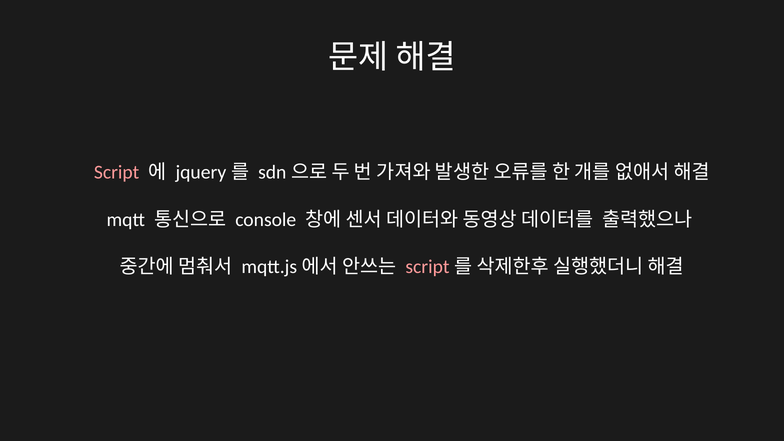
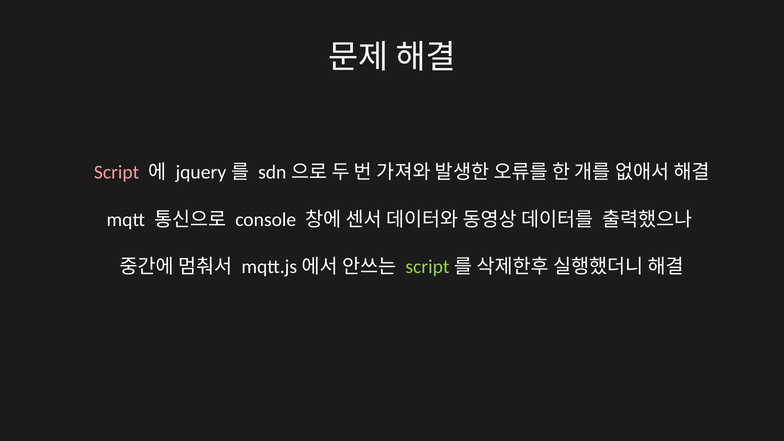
script colour: pink -> light green (427, 267)
